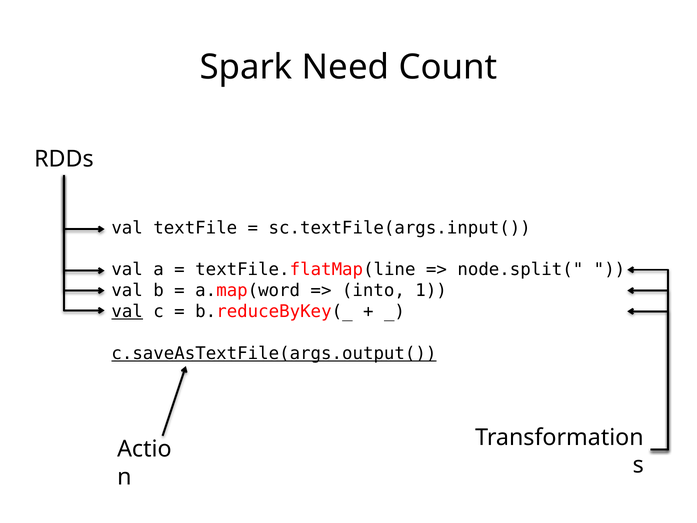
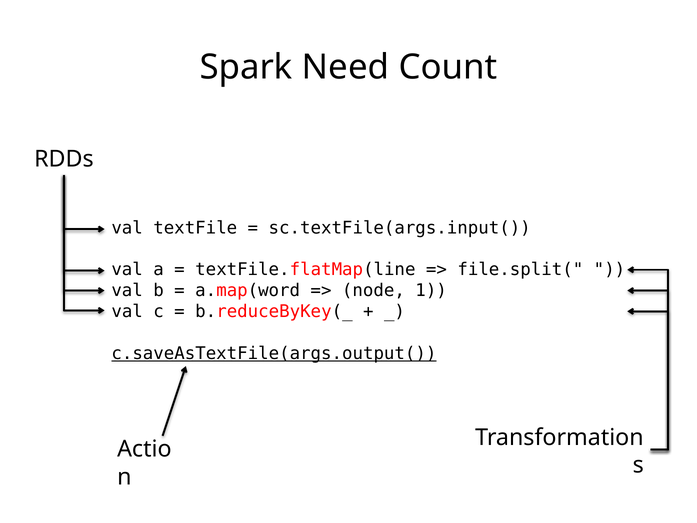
node.split(: node.split( -> file.split( (520, 270)
into: into -> node (373, 290)
val underline: present -> none (127, 311)
